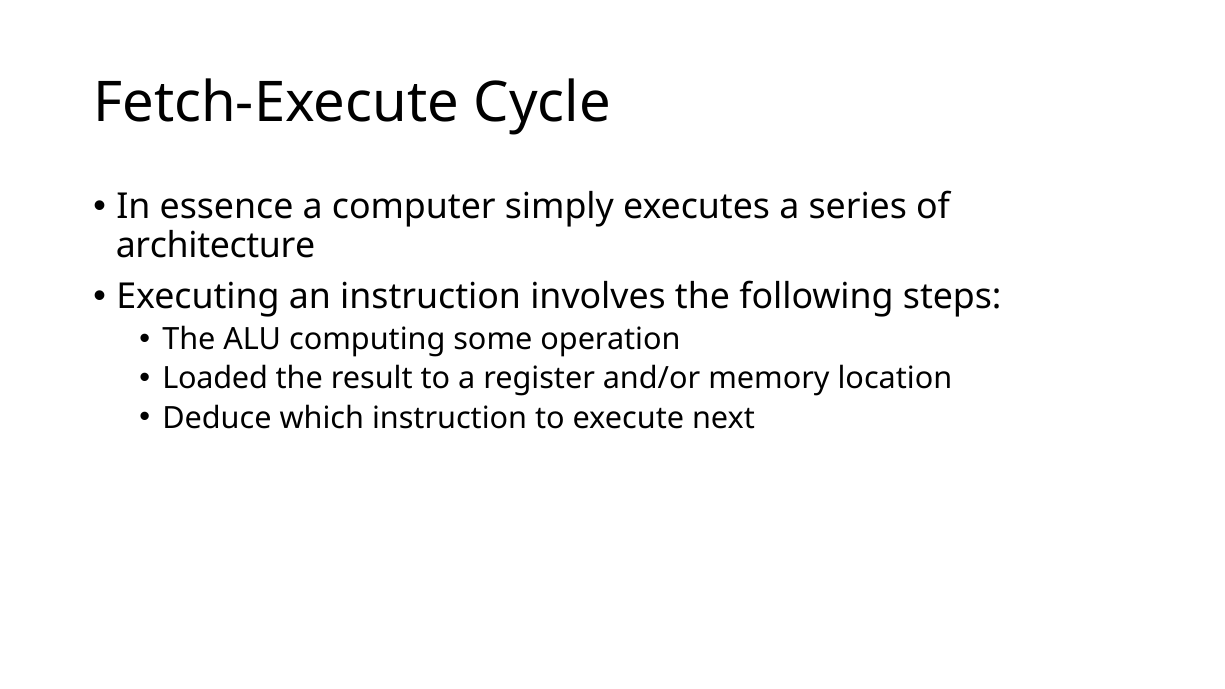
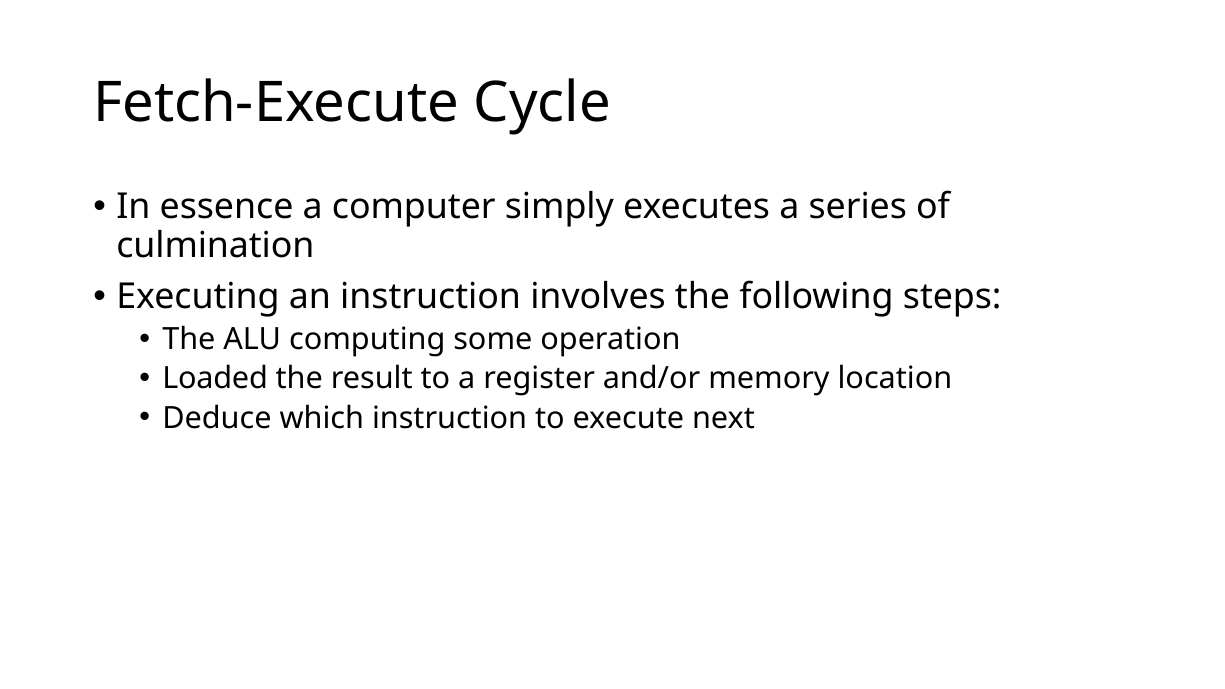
architecture: architecture -> culmination (215, 246)
